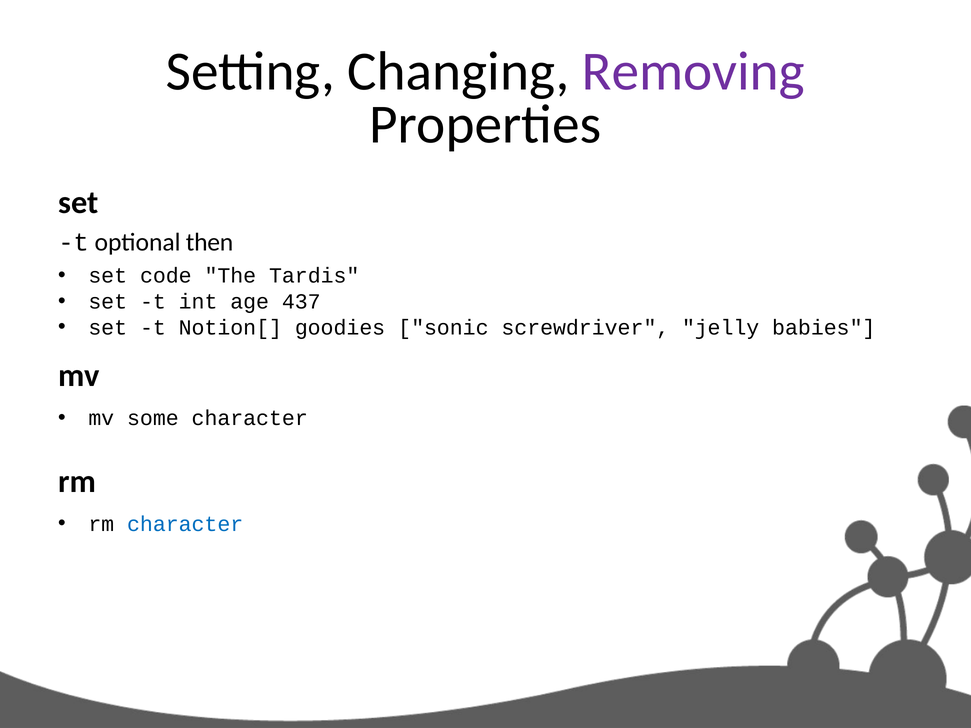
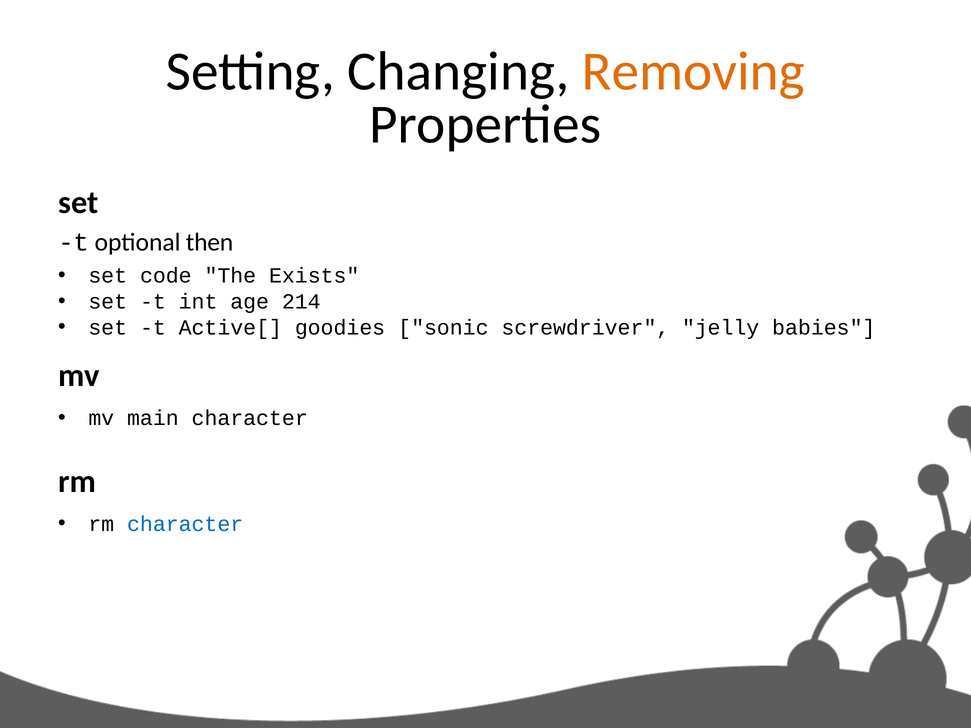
Removing colour: purple -> orange (693, 72)
Tardis: Tardis -> Exists (314, 276)
437: 437 -> 214 (301, 302)
Notion[: Notion[ -> Active[ (230, 328)
some: some -> main (153, 418)
